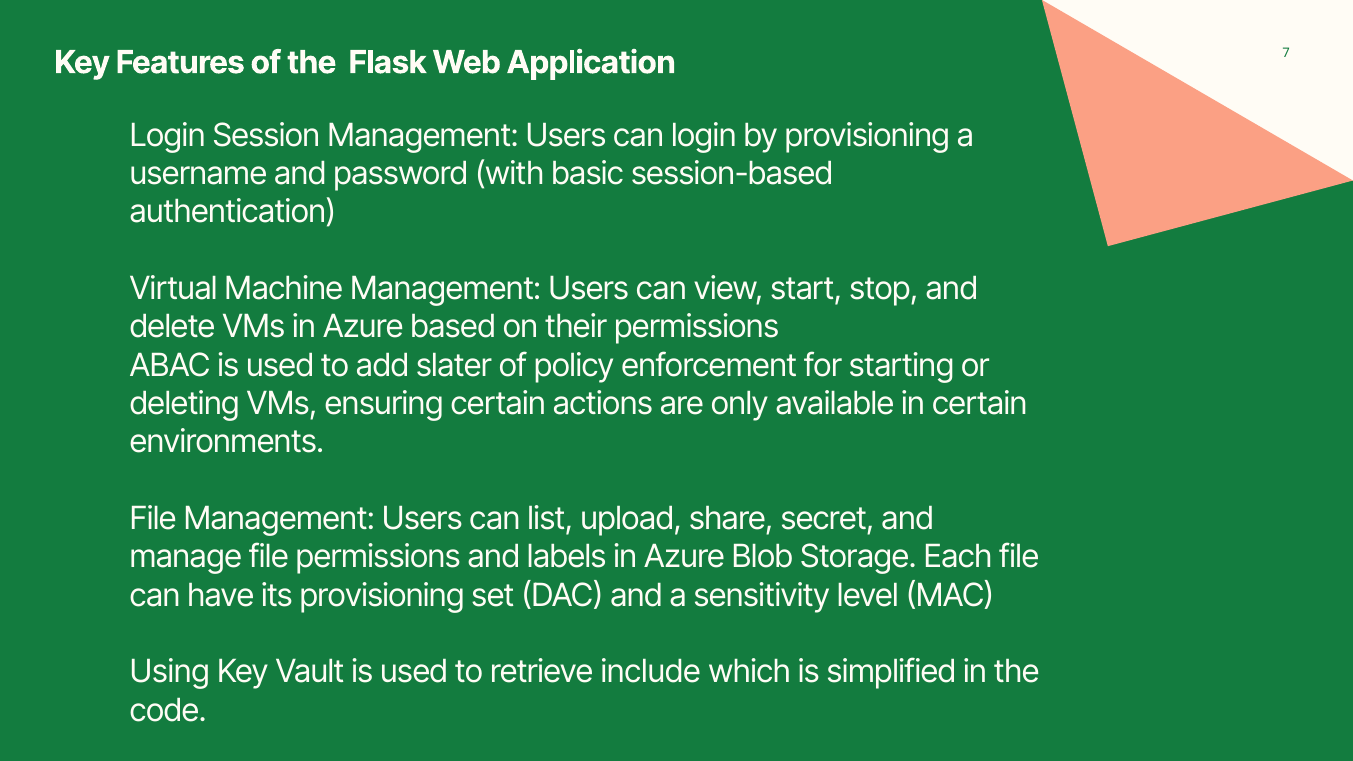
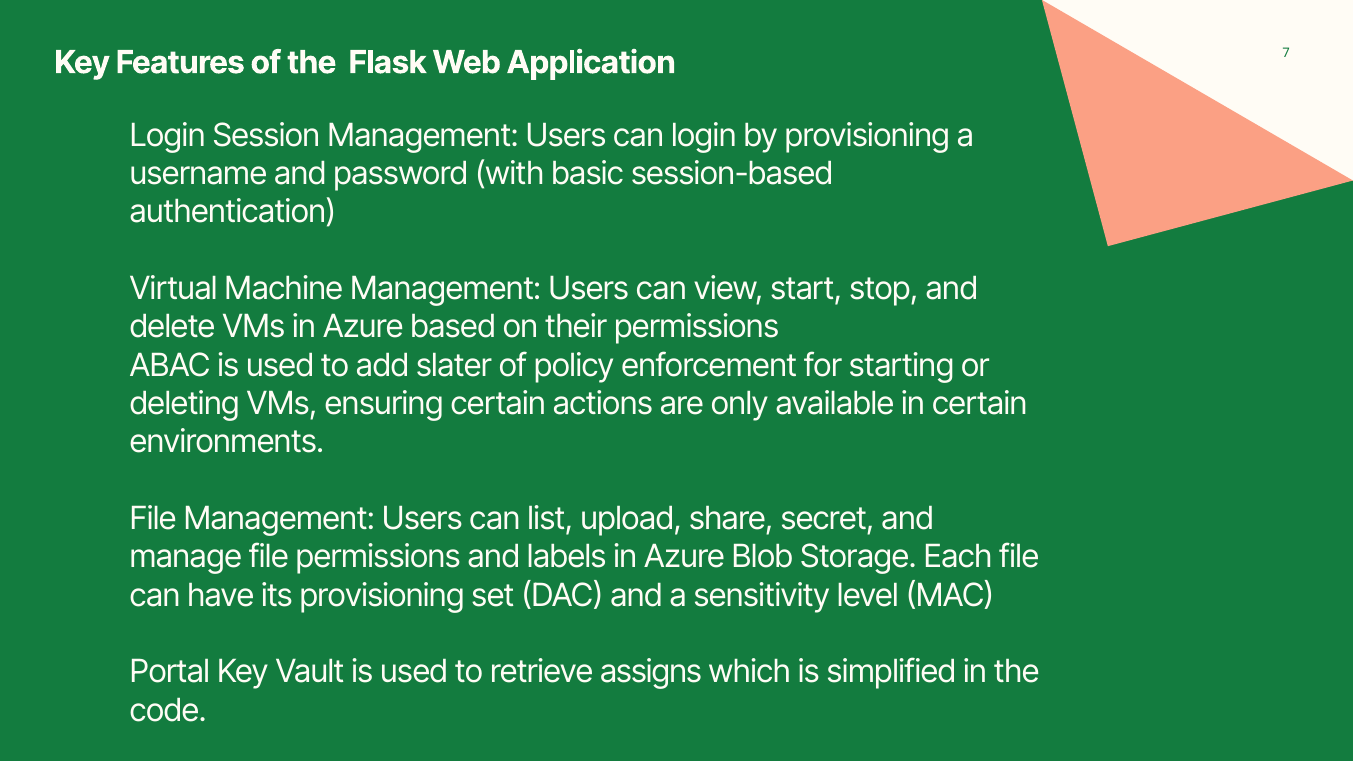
Using: Using -> Portal (170, 673)
include: include -> assigns (651, 673)
